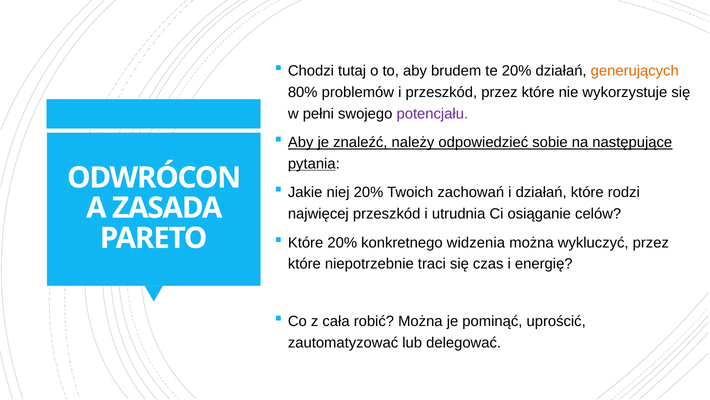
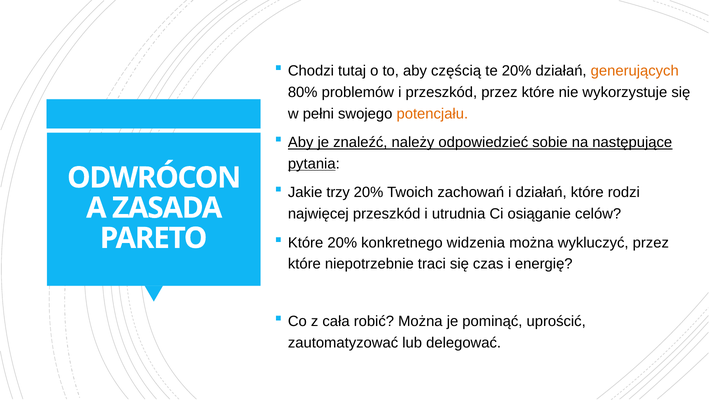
brudem: brudem -> częścią (456, 71)
potencjału colour: purple -> orange (432, 114)
niej: niej -> trzy (338, 192)
